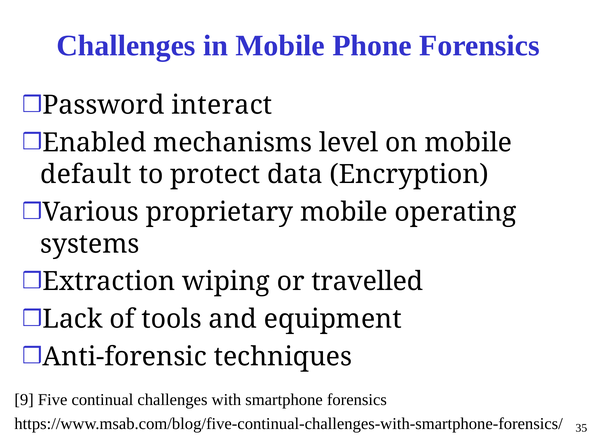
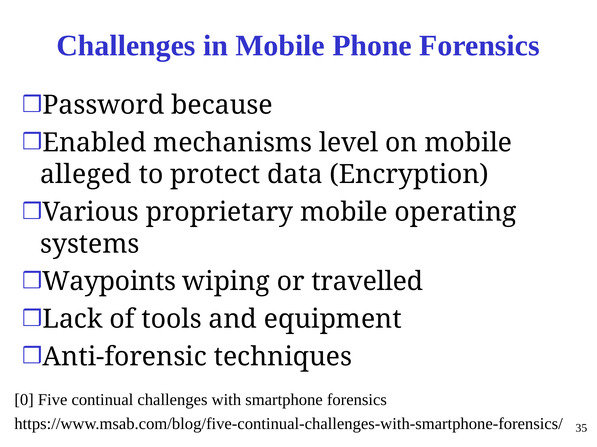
interact: interact -> because (222, 105)
default: default -> alleged (86, 175)
Extraction: Extraction -> Waypoints (109, 282)
9: 9 -> 0 (24, 400)
